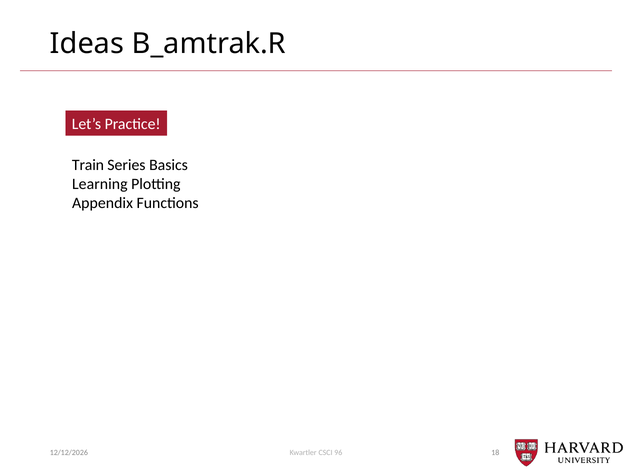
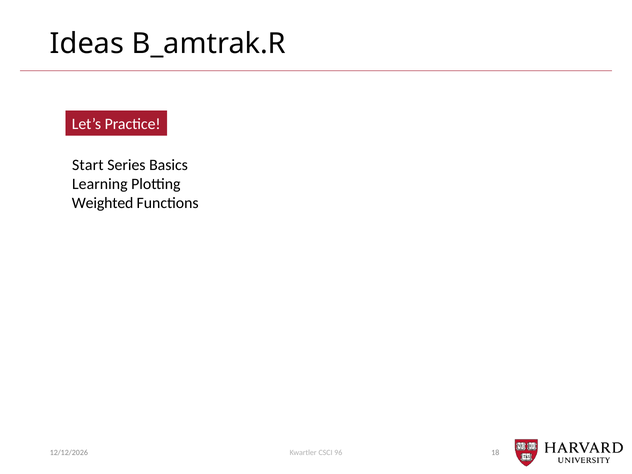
Train: Train -> Start (88, 165)
Appendix: Appendix -> Weighted (103, 203)
